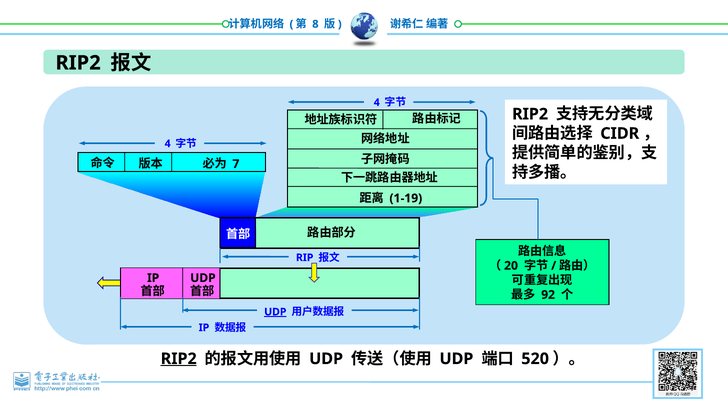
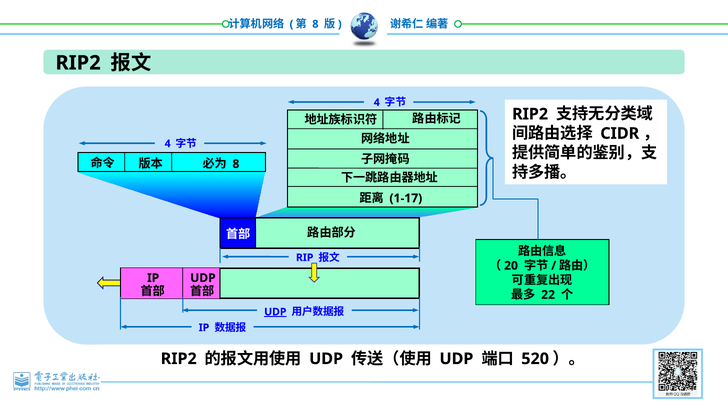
7: 7 -> 8 (236, 164)
1-19: 1-19 -> 1-17 (406, 199)
92: 92 -> 22 (548, 295)
RIP2 underline: present -> none (179, 359)
